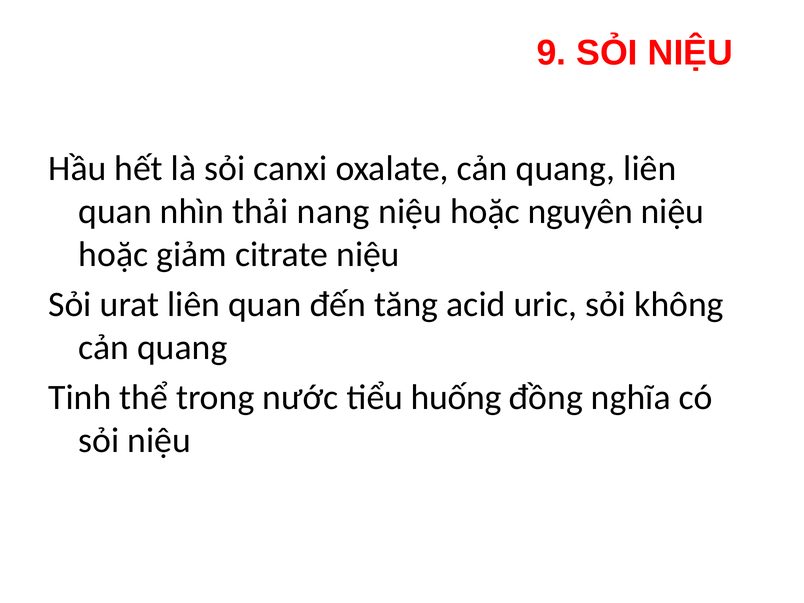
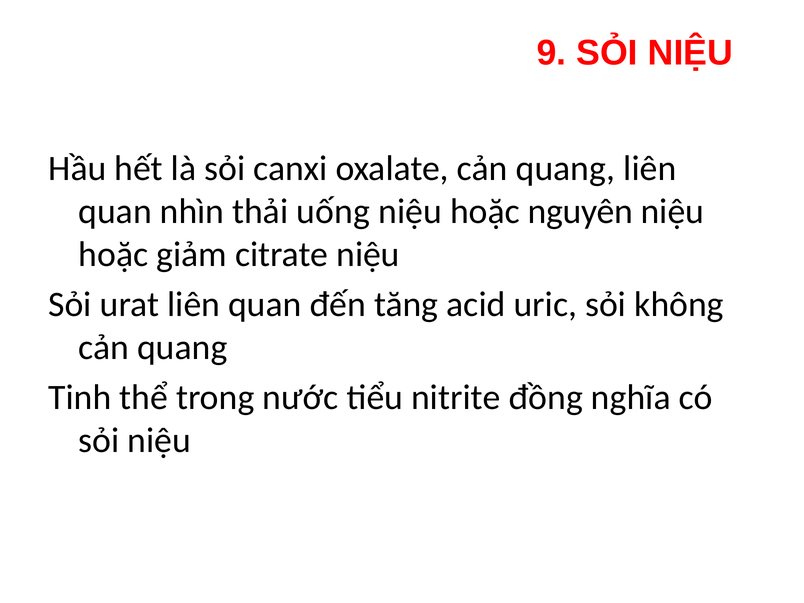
nang: nang -> uống (333, 212)
huống: huống -> nitrite (456, 397)
